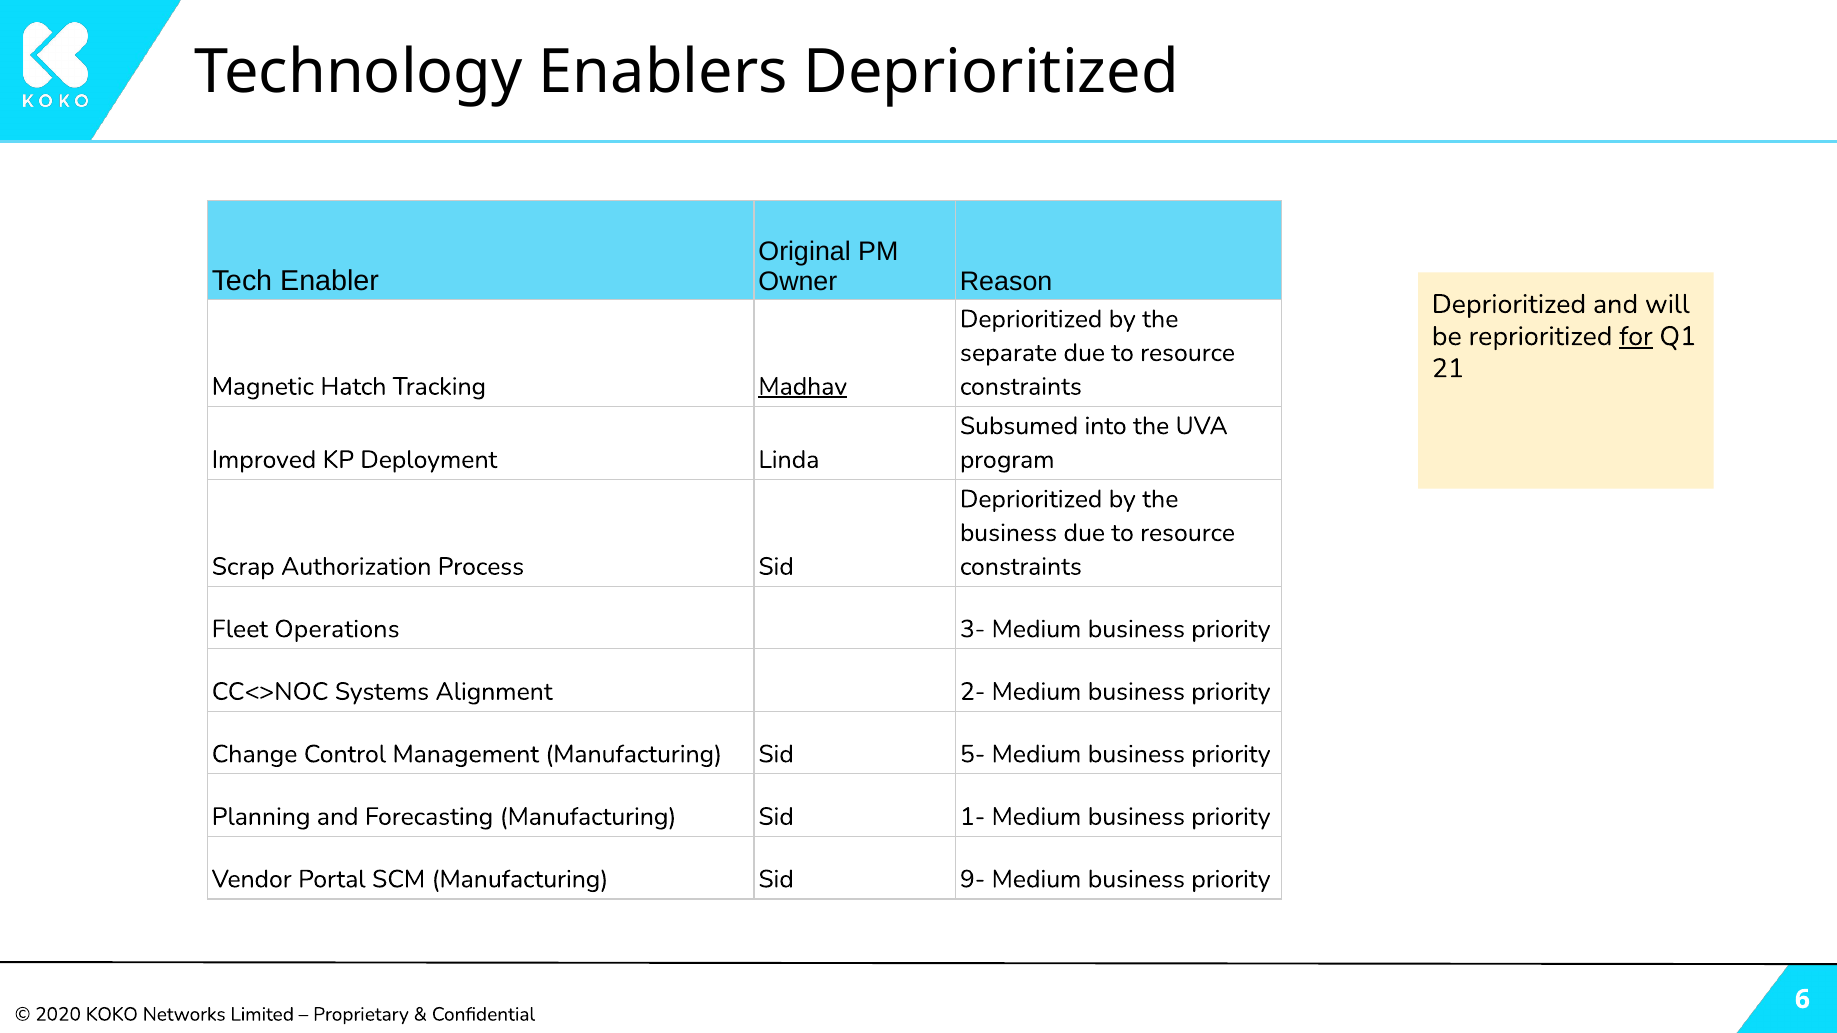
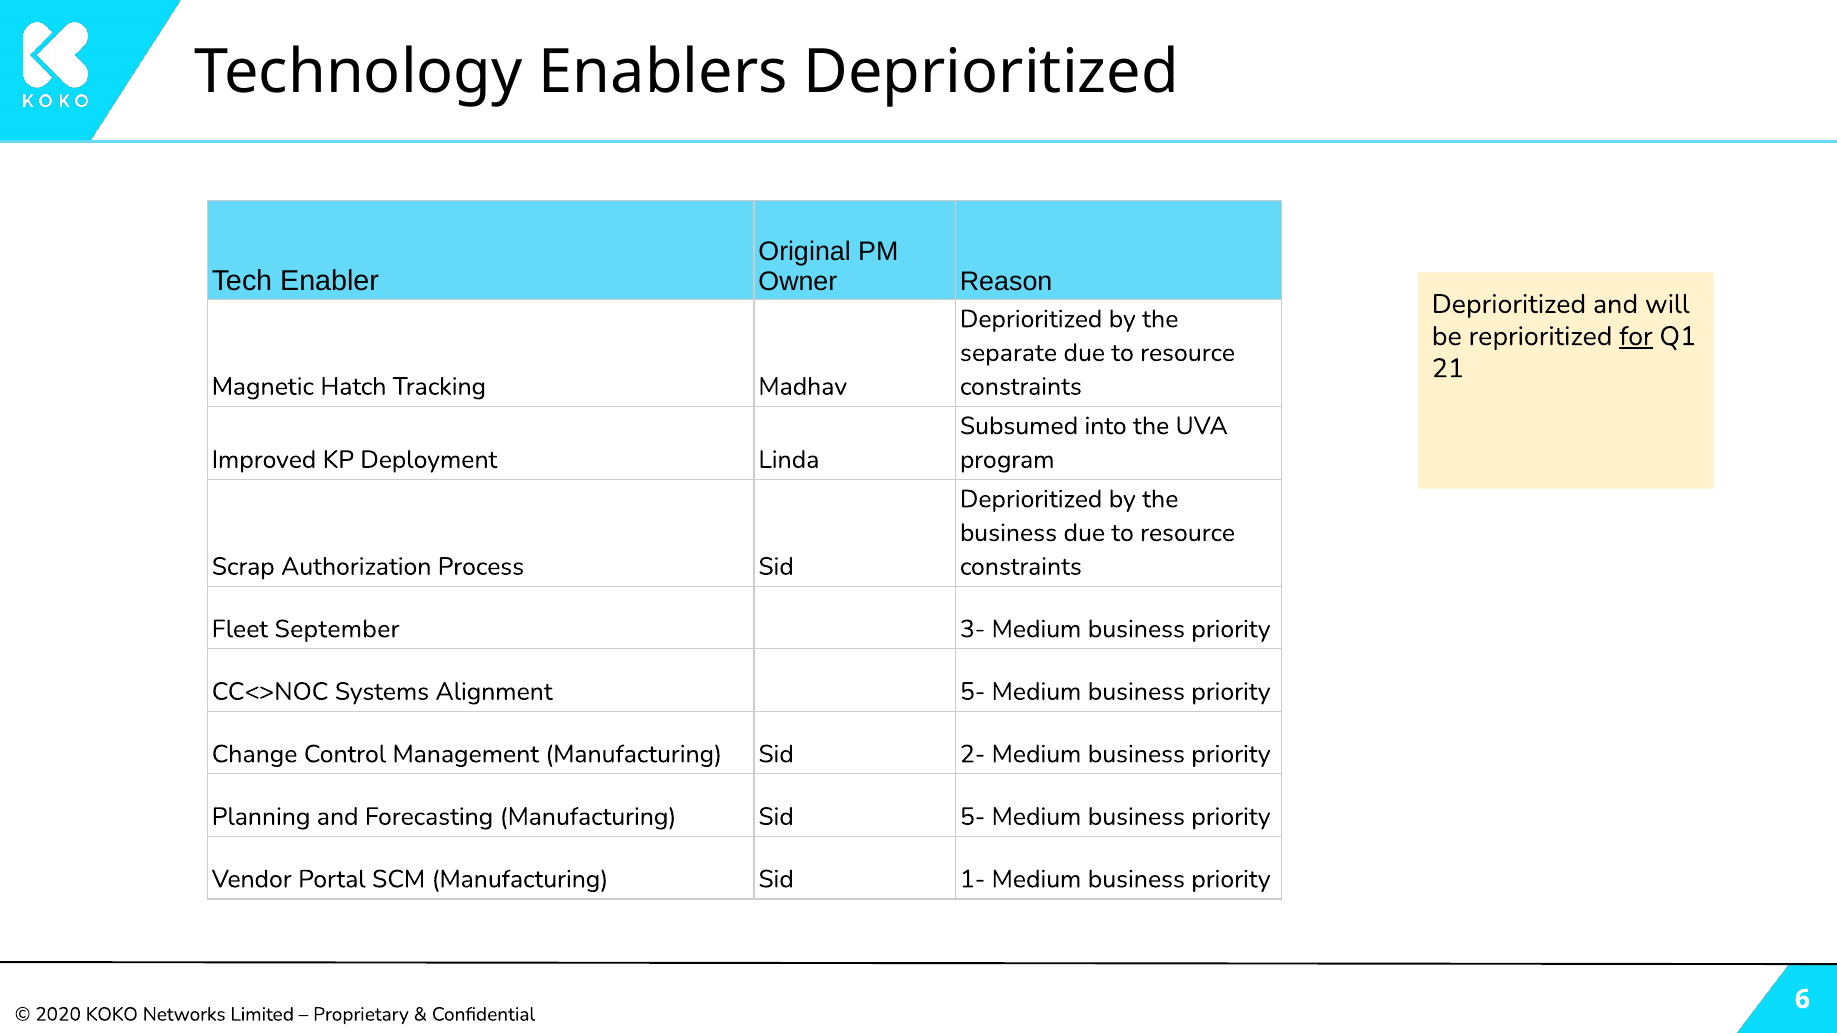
Madhav underline: present -> none (803, 387)
Operations: Operations -> September (337, 629)
Alignment 2-: 2- -> 5- (973, 692)
5-: 5- -> 2- (973, 754)
Sid 1-: 1- -> 5- (973, 817)
9-: 9- -> 1- (973, 879)
